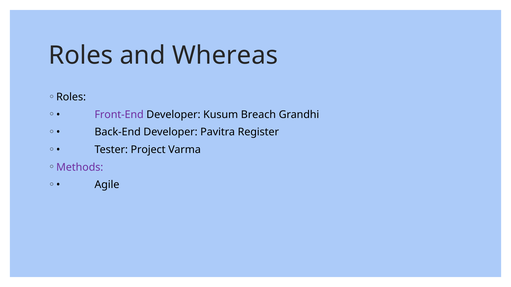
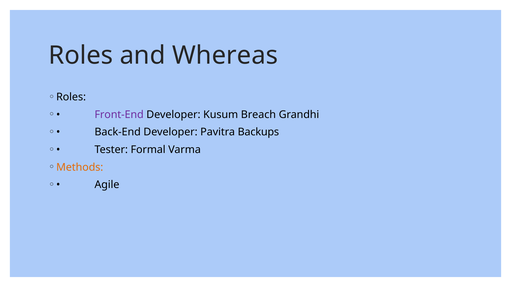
Register: Register -> Backups (258, 132)
Project: Project -> Formal (148, 150)
Methods colour: purple -> orange (80, 168)
